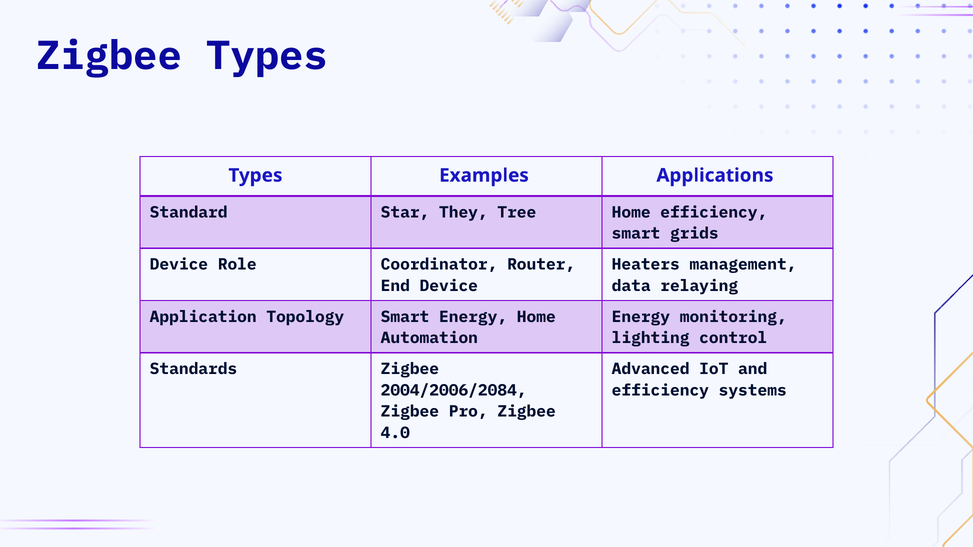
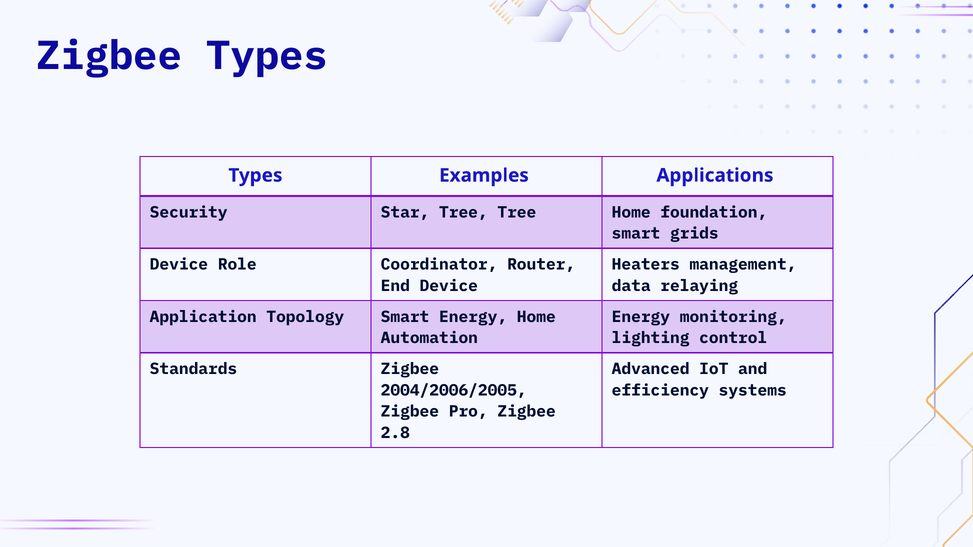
Standard: Standard -> Security (189, 212)
Star They: They -> Tree (463, 212)
Home efficiency: efficiency -> foundation (714, 212)
2004/2006/2084: 2004/2006/2084 -> 2004/2006/2005 (454, 390)
4.0: 4.0 -> 2.8 (395, 433)
